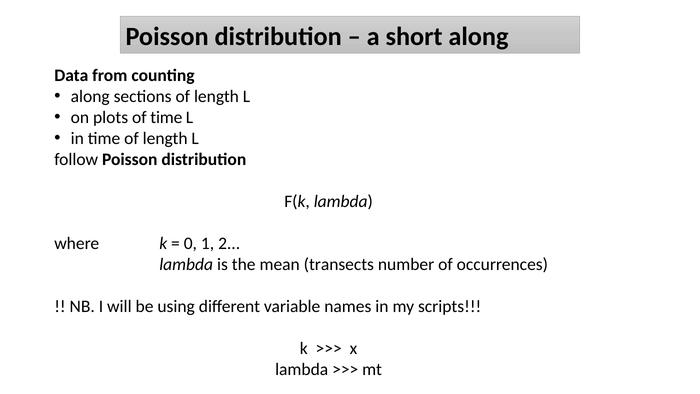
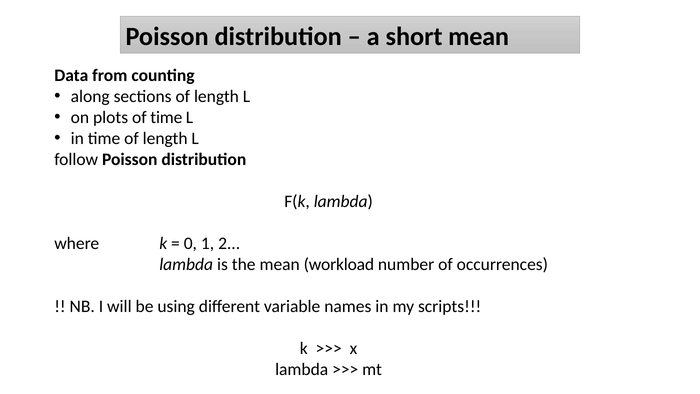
short along: along -> mean (479, 36)
transects: transects -> workload (339, 264)
